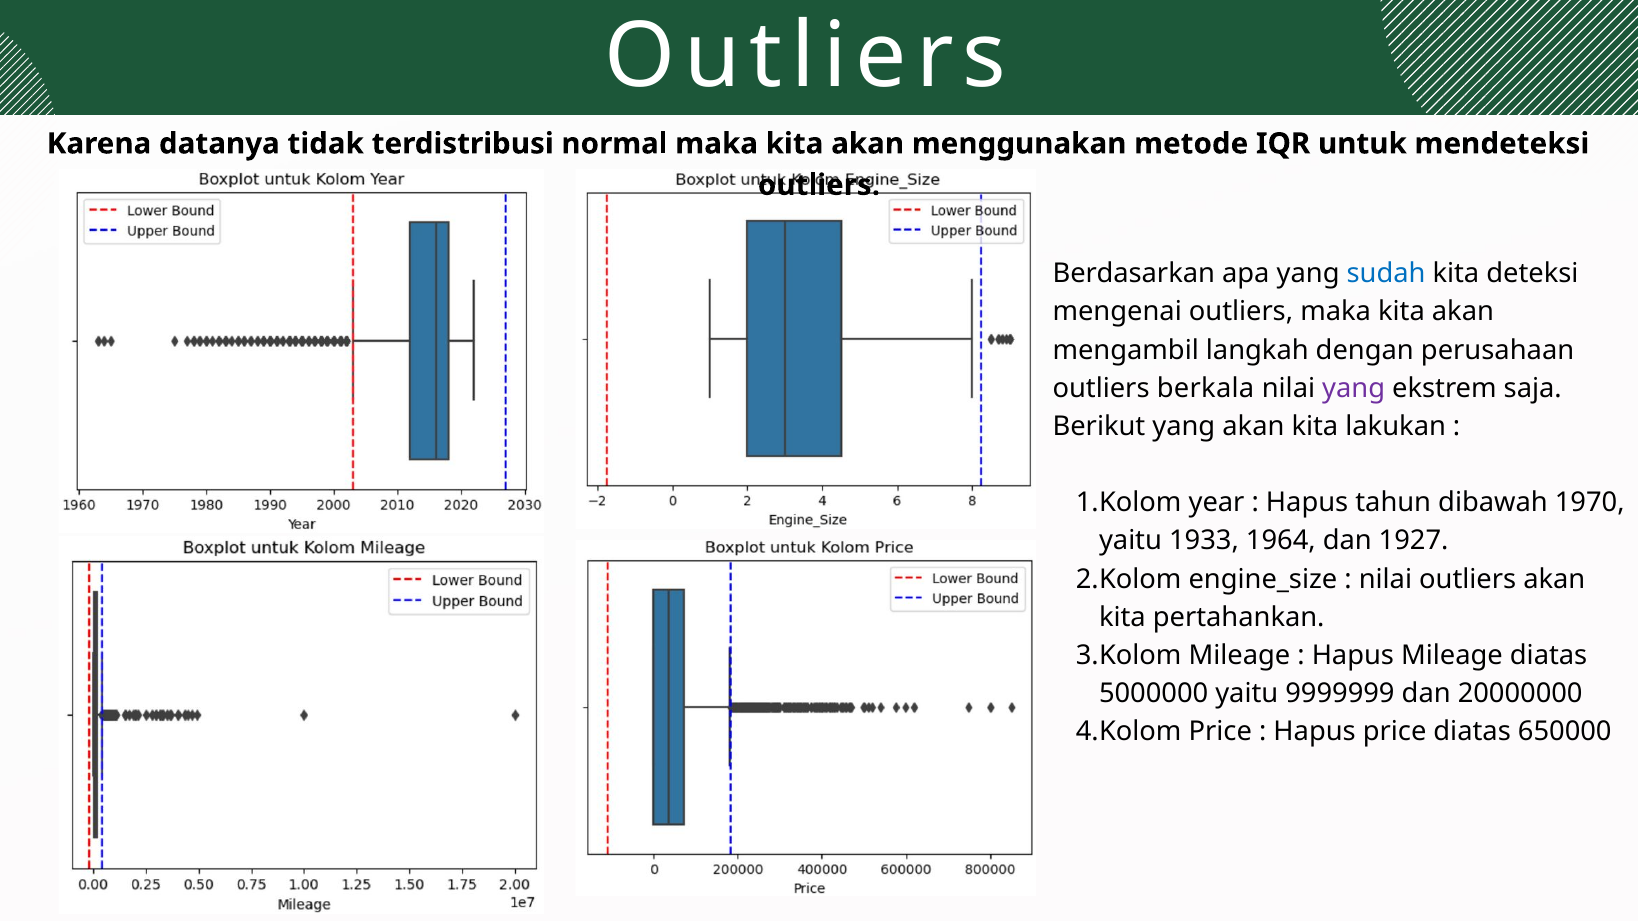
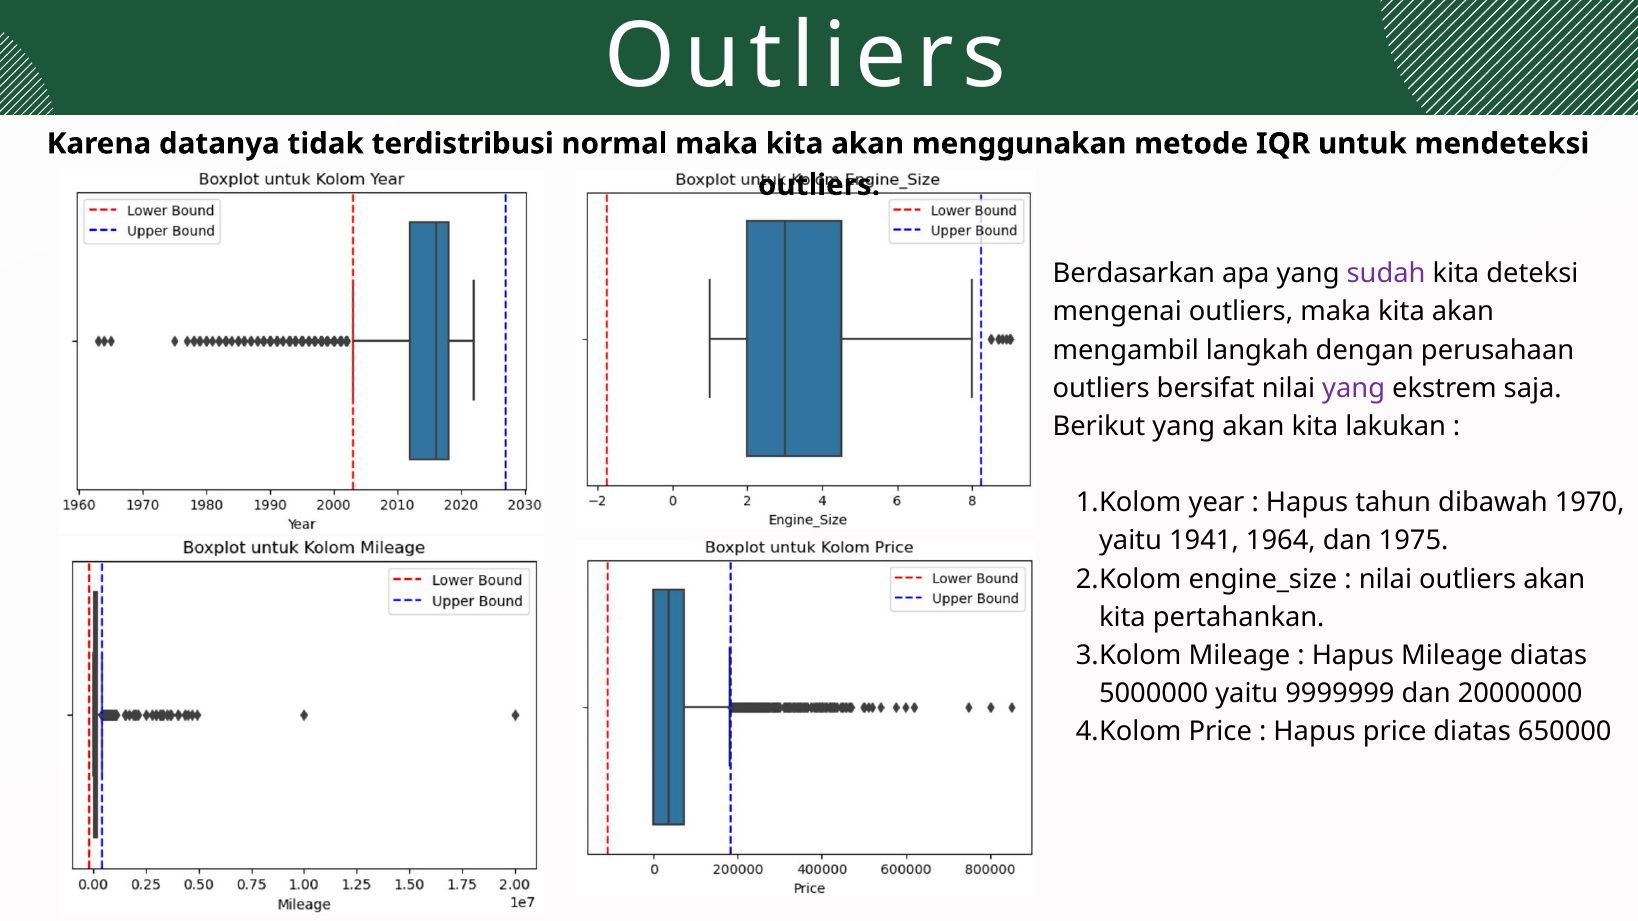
sudah colour: blue -> purple (1386, 274)
berkala: berkala -> bersifat (1206, 388)
1933: 1933 -> 1941 (1204, 541)
1927: 1927 -> 1975 (1414, 541)
